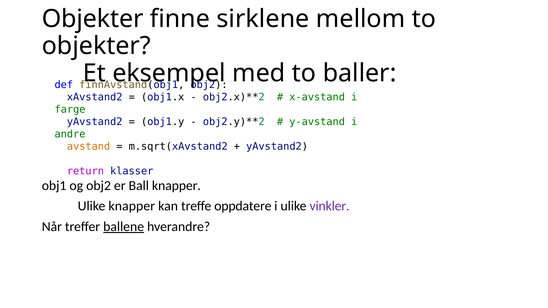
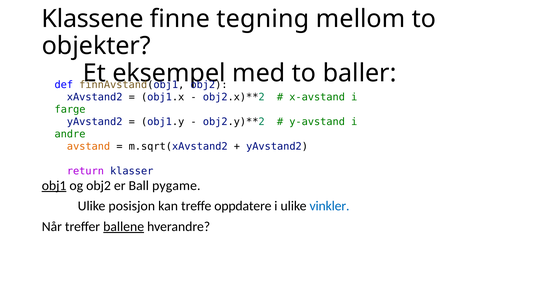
Objekter: Objekter -> Klassene (93, 19)
sirklene: sirklene -> tegning (263, 19)
obj1 underline: none -> present (54, 186)
Ball knapper: knapper -> pygame (176, 186)
Ulike knapper: knapper -> posisjon (132, 206)
vinkler colour: purple -> blue (330, 206)
